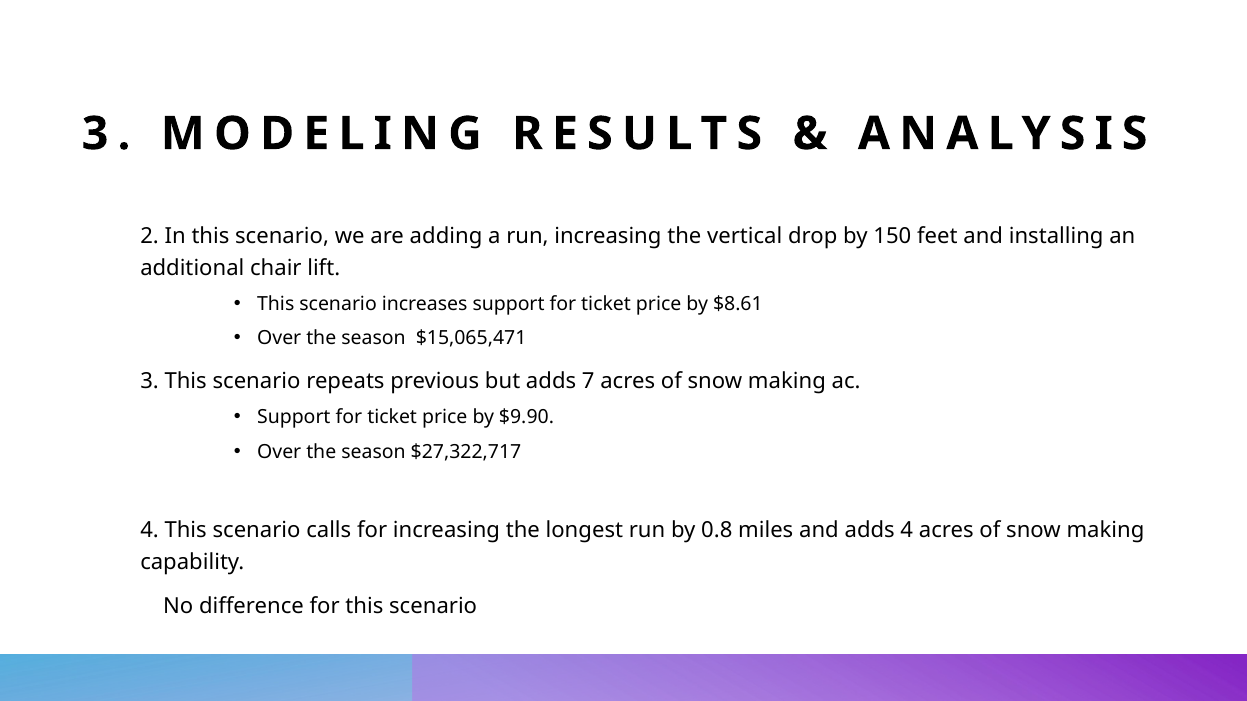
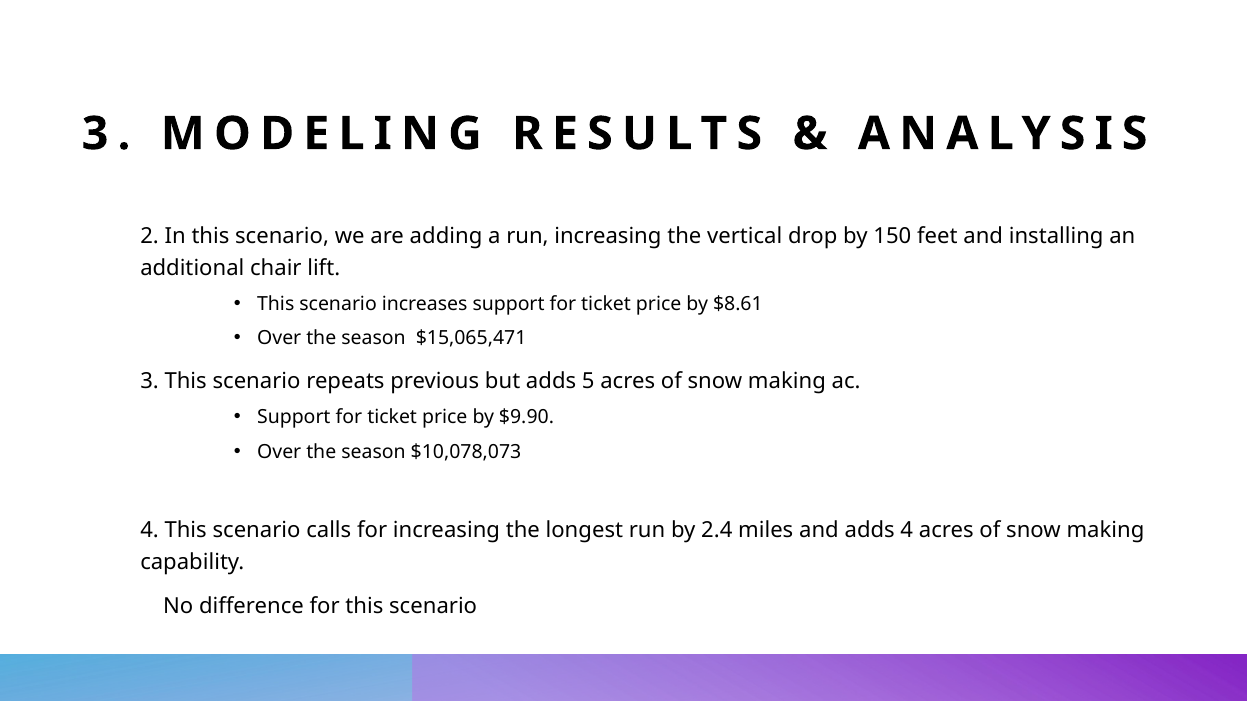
7: 7 -> 5 (588, 382)
$27,322,717: $27,322,717 -> $10,078,073 (466, 452)
0.8: 0.8 -> 2.4 (717, 530)
